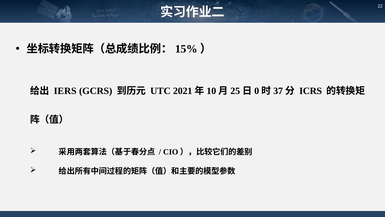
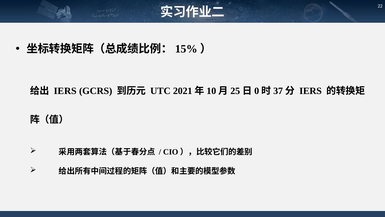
ICRS: ICRS -> IERS (311, 91)
